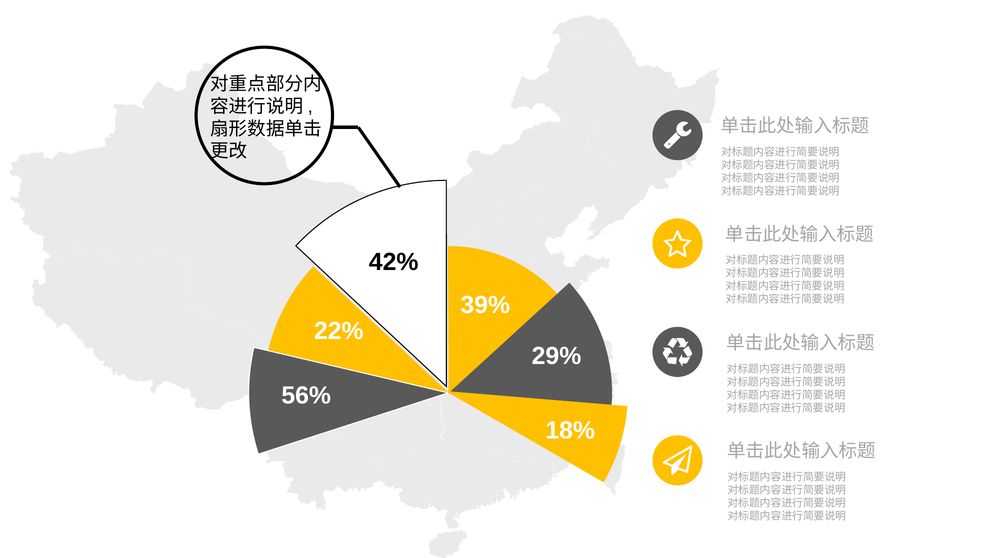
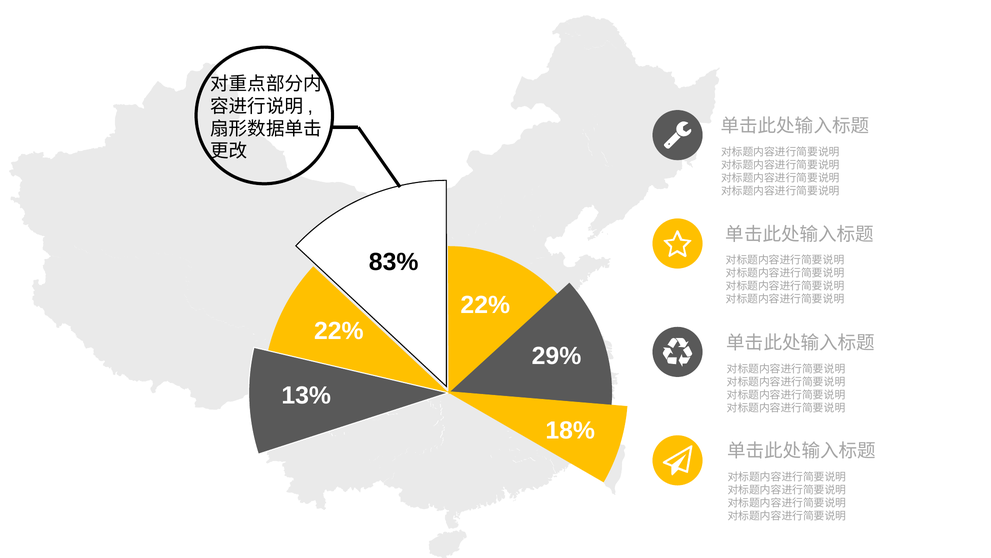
42%: 42% -> 83% (394, 262)
39%: 39% -> 22% (485, 305)
56%: 56% -> 13% (306, 395)
